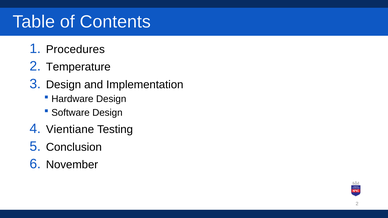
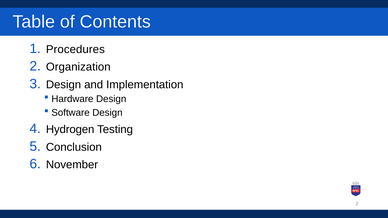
Temperature: Temperature -> Organization (78, 67)
Vientiane: Vientiane -> Hydrogen (70, 130)
